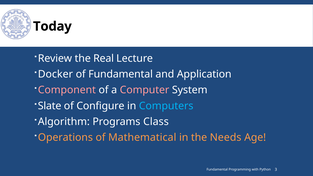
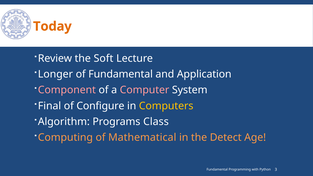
Today colour: black -> orange (52, 26)
Real: Real -> Soft (103, 58)
Docker: Docker -> Longer (55, 74)
Slate: Slate -> Final (50, 106)
Computers colour: light blue -> yellow (166, 106)
Operations: Operations -> Computing (65, 138)
Needs: Needs -> Detect (226, 138)
